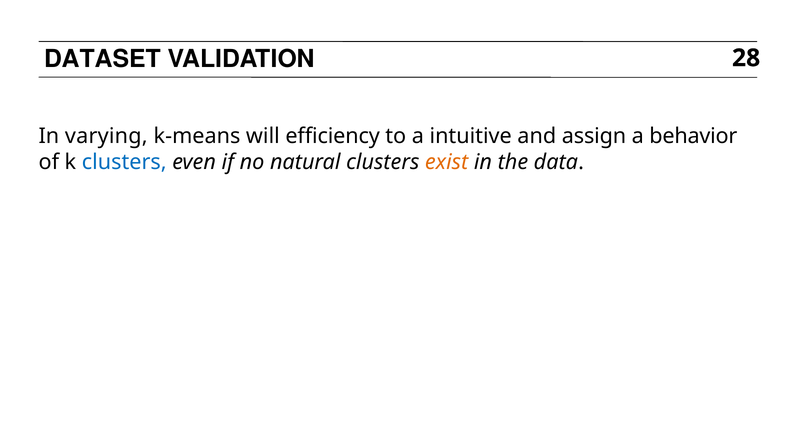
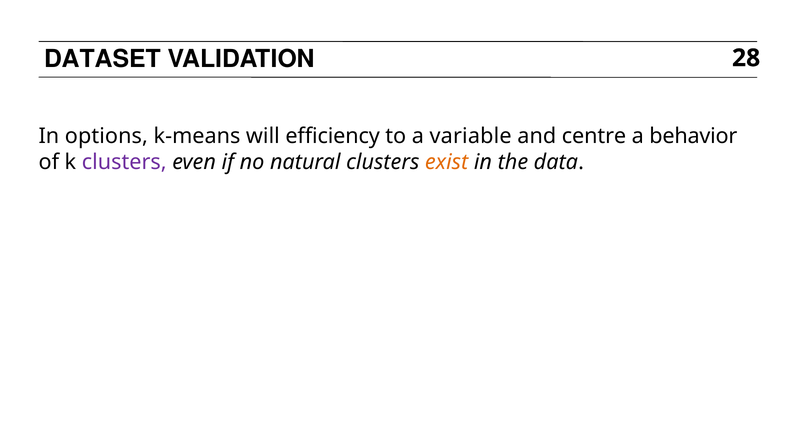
varying: varying -> options (106, 136)
intuitive: intuitive -> variable (471, 136)
assign: assign -> centre (594, 136)
clusters colour: blue -> purple (124, 162)
